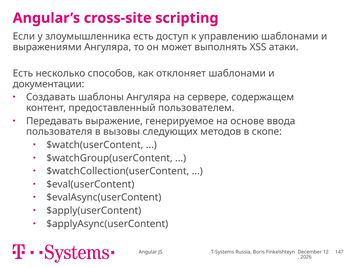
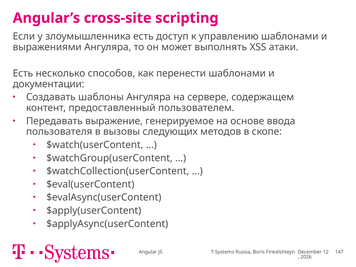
отклоняет: отклоняет -> перенести (181, 73)
